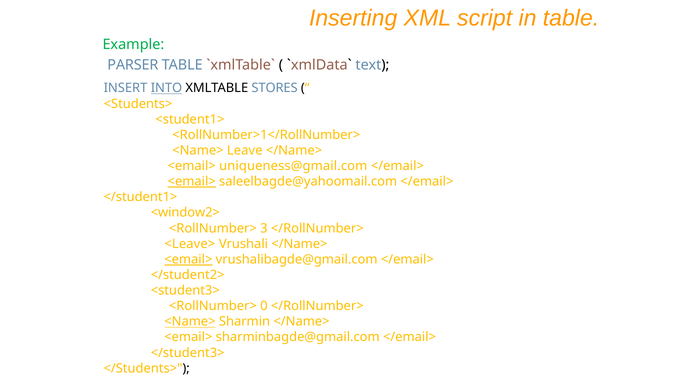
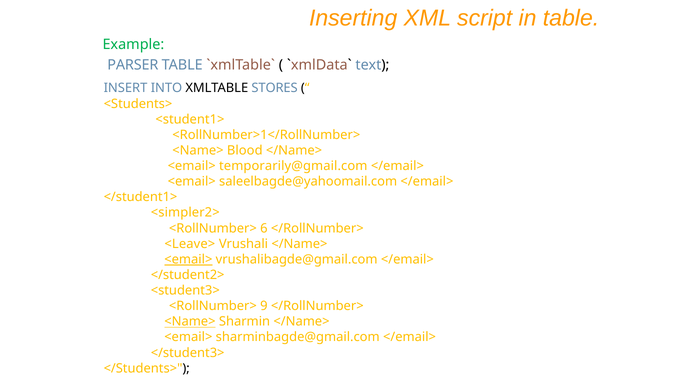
INTO underline: present -> none (166, 88)
Leave: Leave -> Blood (245, 150)
uniqueness@gmail.com: uniqueness@gmail.com -> temporarily@gmail.com (293, 166)
<email> underline: present -> none (192, 181)
<window2>: <window2> -> <simpler2> (185, 213)
3: 3 -> 6 (264, 228)
0: 0 -> 9 (264, 306)
